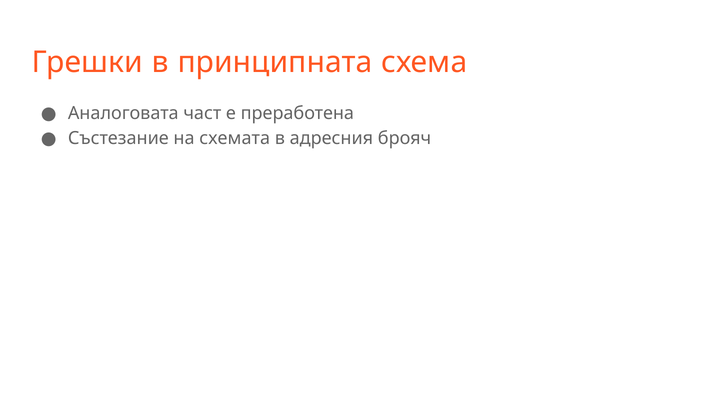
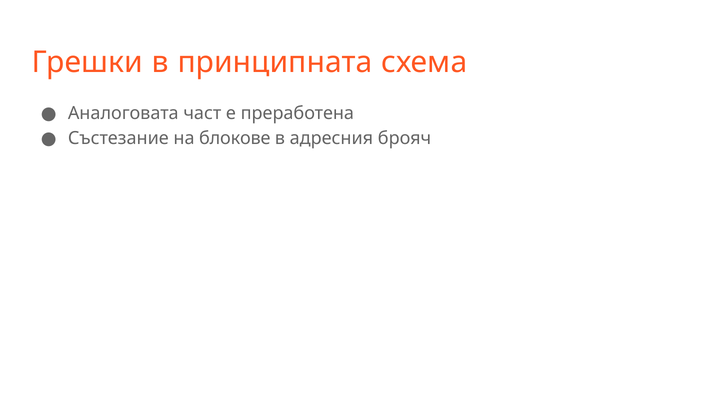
схемата: схемата -> блокове (235, 138)
